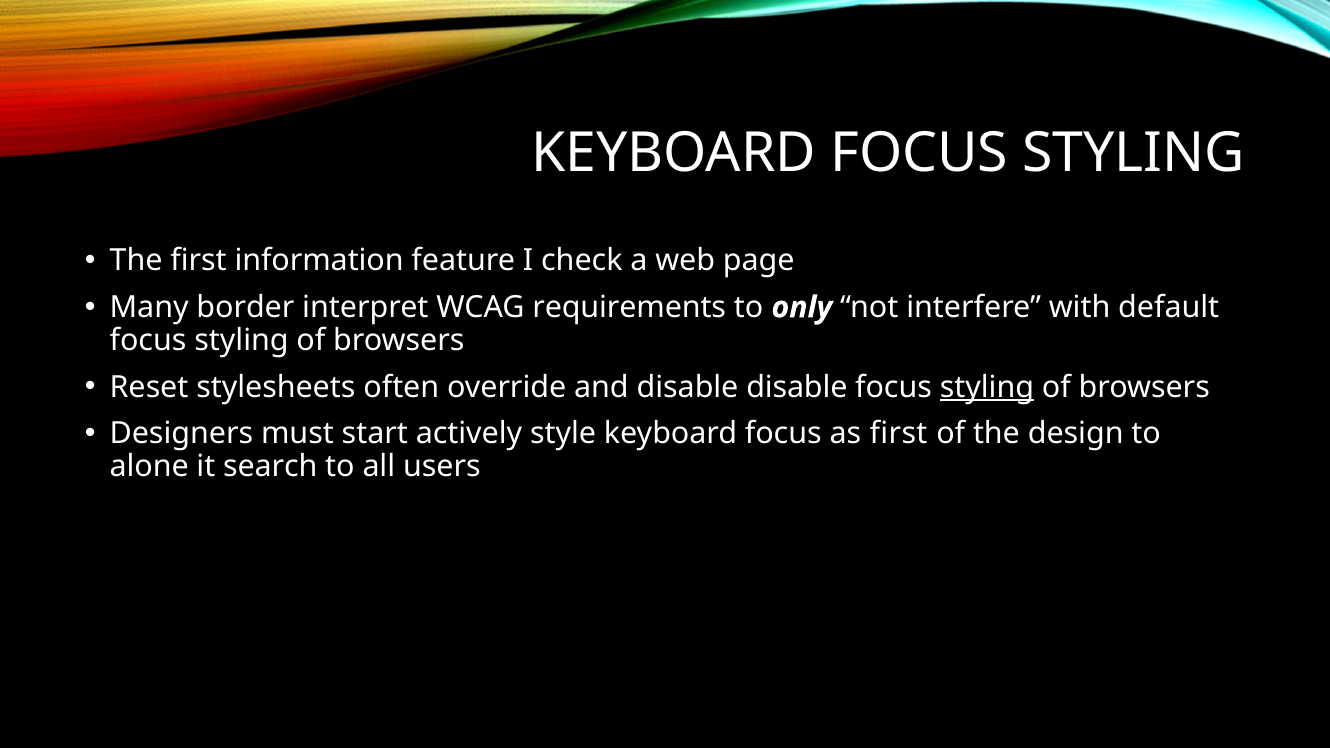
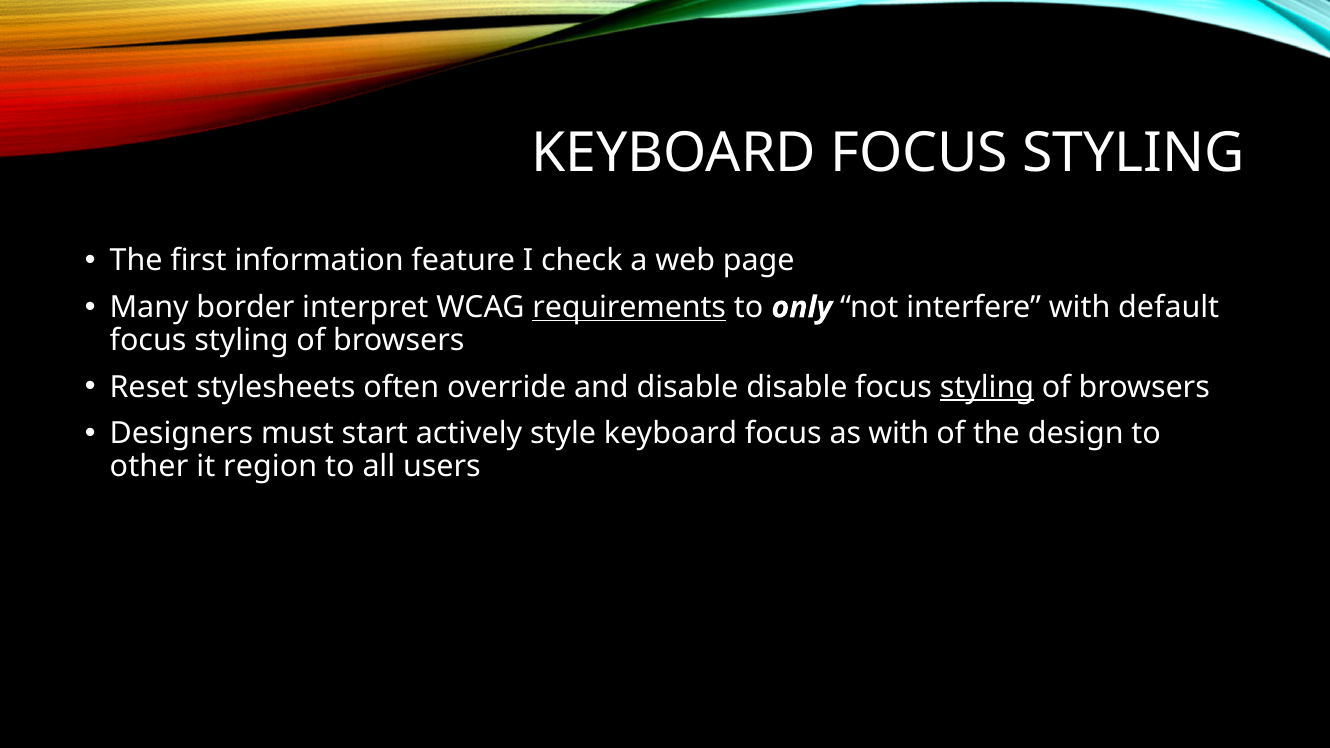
requirements underline: none -> present (629, 307)
as first: first -> with (899, 434)
alone: alone -> other (149, 467)
search: search -> region (270, 467)
